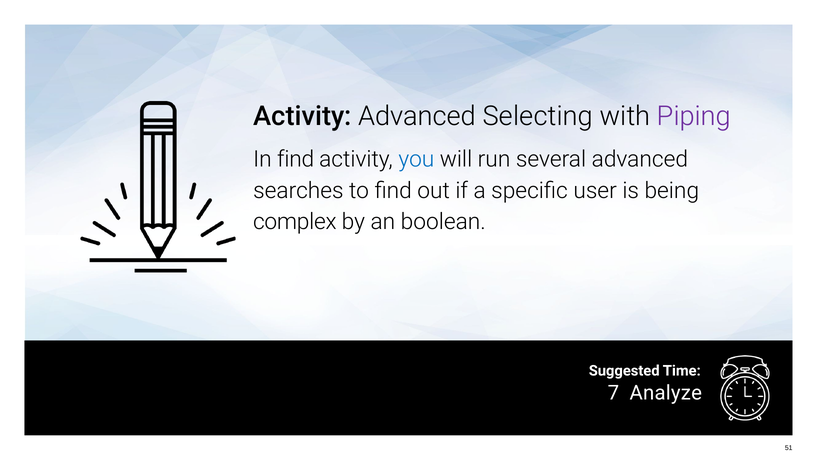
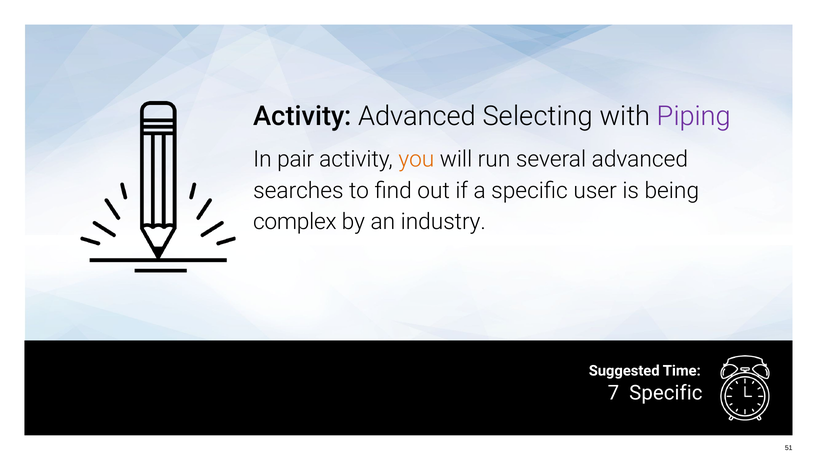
In find: find -> pair (296, 159)
you colour: blue -> orange (416, 159)
boolean: boolean -> industry (443, 222)
7 Analyze: Analyze -> Specific (666, 393)
